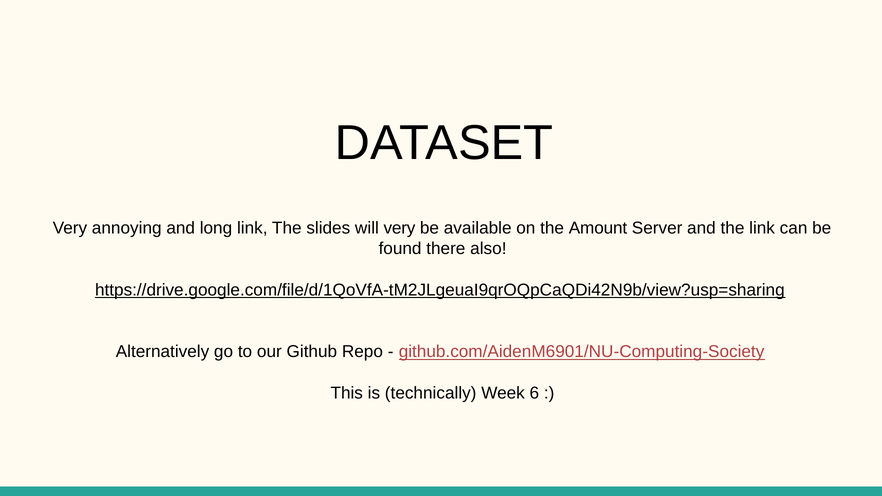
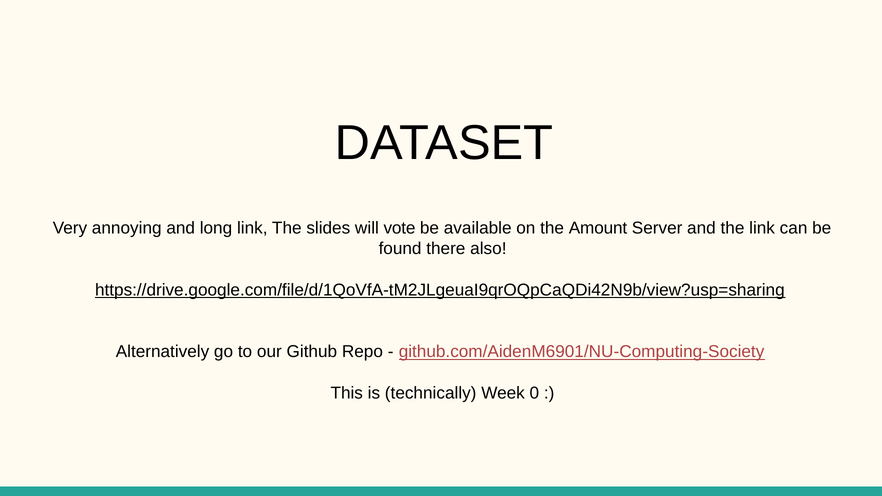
will very: very -> vote (399, 228)
6: 6 -> 0 (534, 393)
